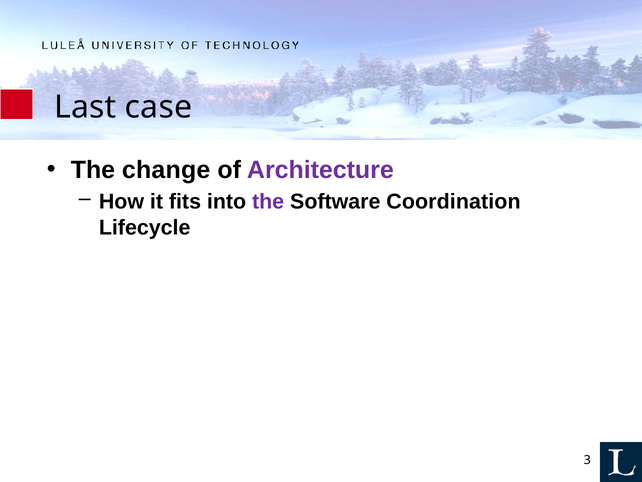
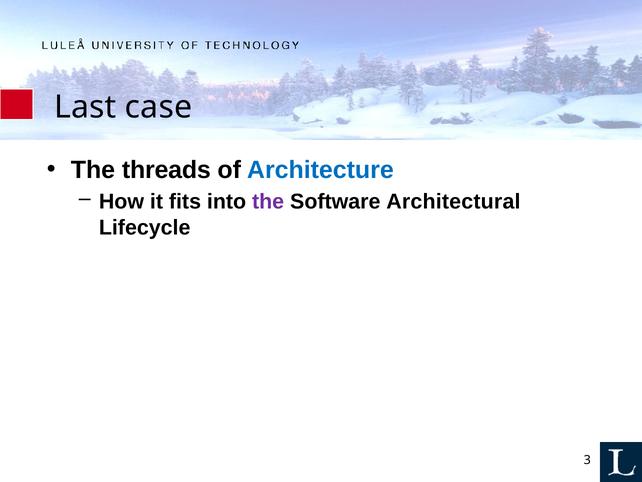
change: change -> threads (166, 170)
Architecture colour: purple -> blue (320, 170)
Coordination: Coordination -> Architectural (453, 202)
